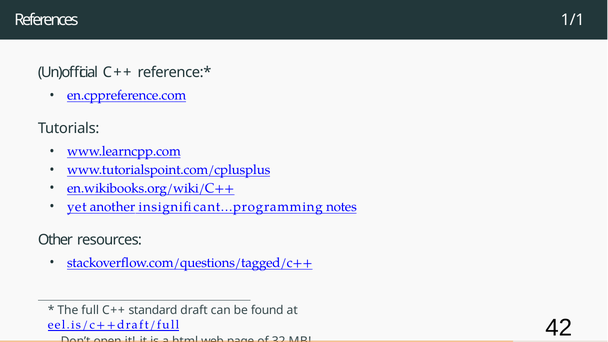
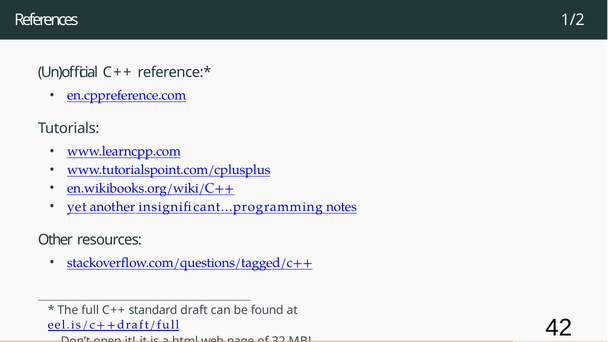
1/1: 1/1 -> 1/2 (573, 20)
